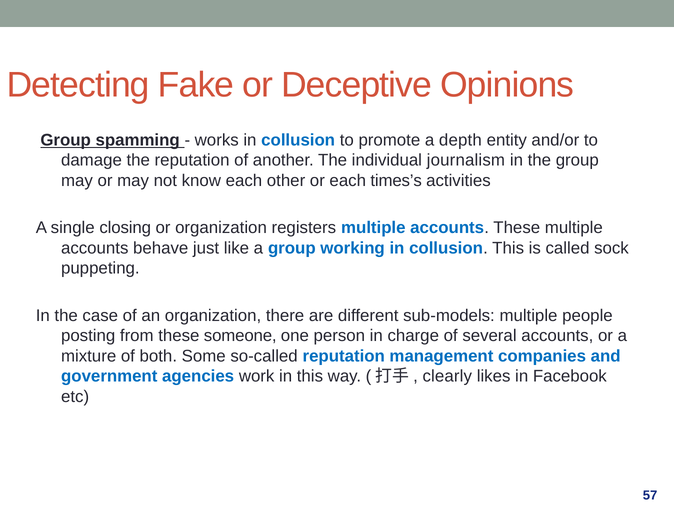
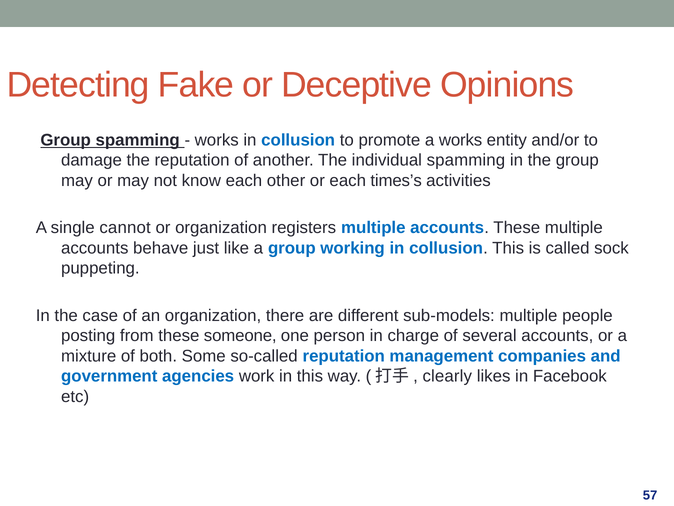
a depth: depth -> works (461, 140)
individual journalism: journalism -> spamming (466, 160)
closing: closing -> cannot (125, 228)
